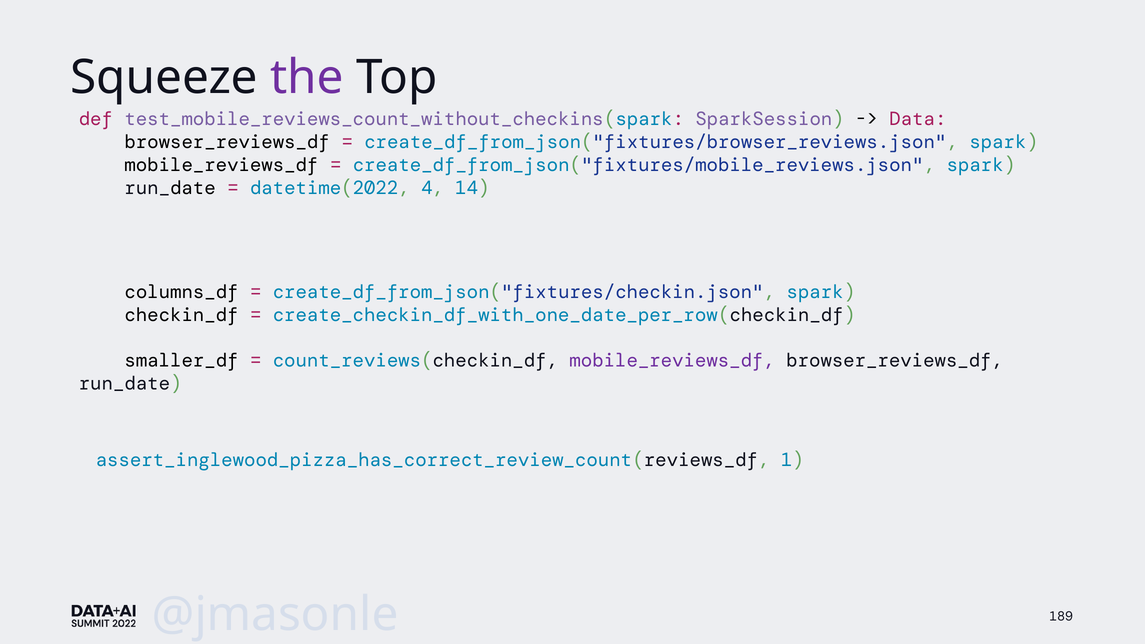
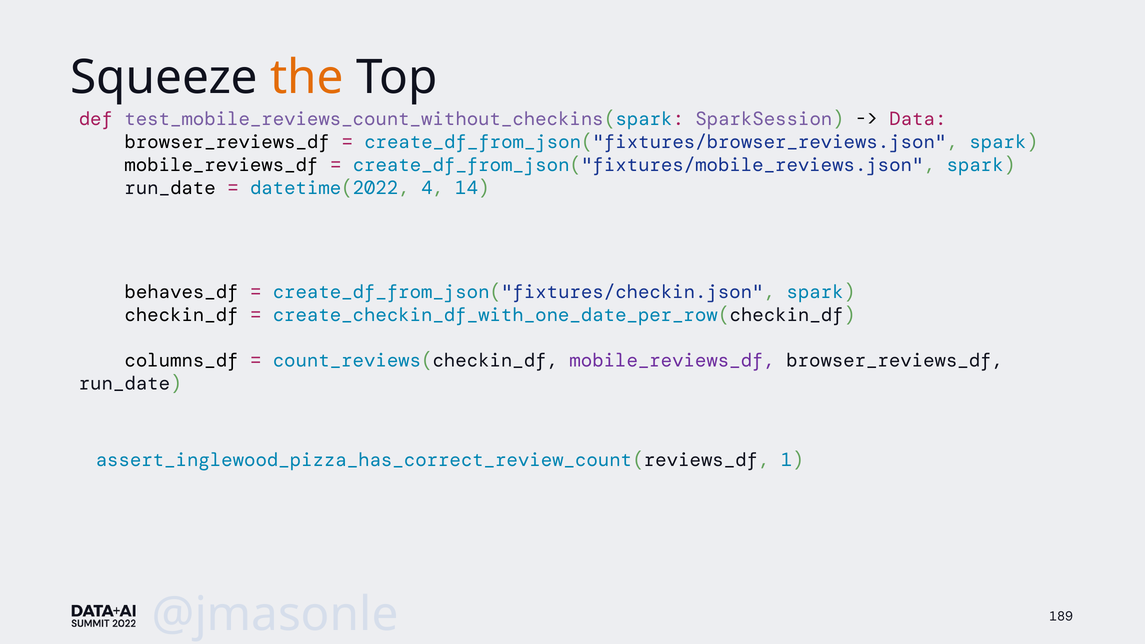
the colour: purple -> orange (307, 77)
columns_df: columns_df -> behaves_df (182, 292)
smaller_df: smaller_df -> columns_df (182, 361)
